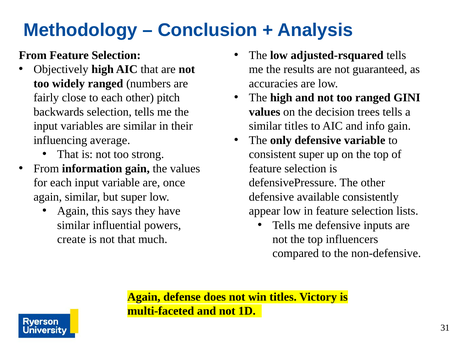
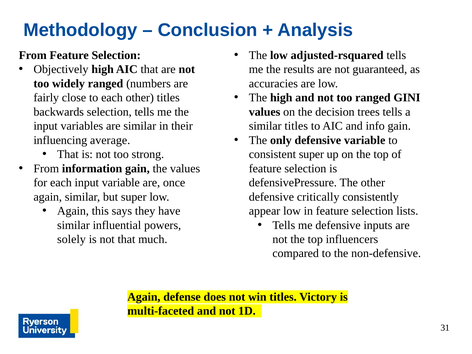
other pitch: pitch -> titles (168, 98)
available: available -> critically (318, 197)
create: create -> solely (71, 239)
